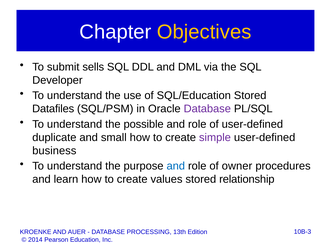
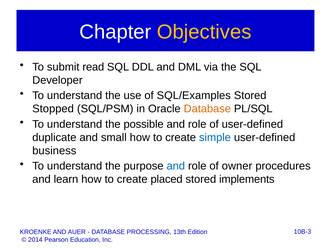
sells: sells -> read (93, 67)
SQL/Education: SQL/Education -> SQL/Examples (194, 96)
Datafiles: Datafiles -> Stopped (53, 109)
Database colour: purple -> orange (207, 109)
simple colour: purple -> blue (215, 138)
values: values -> placed (167, 180)
relationship: relationship -> implements (247, 180)
